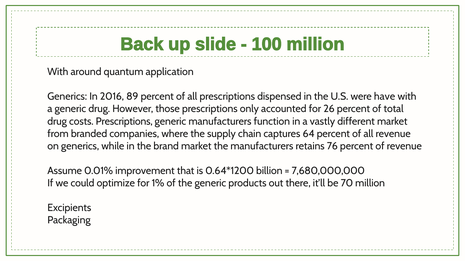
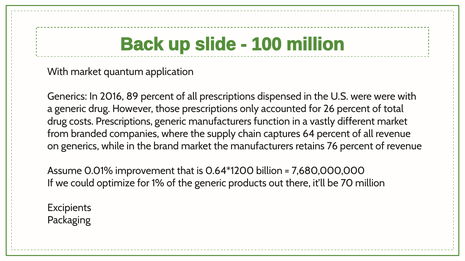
With around: around -> market (86, 72)
were have: have -> were (385, 97)
